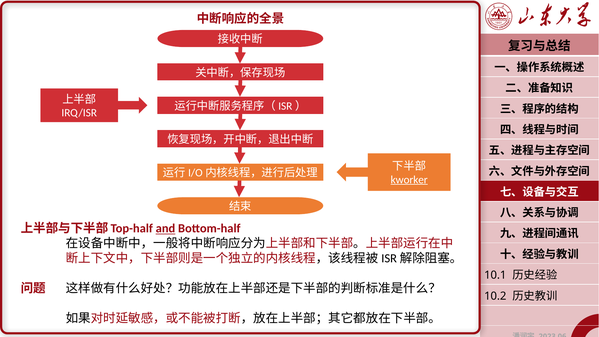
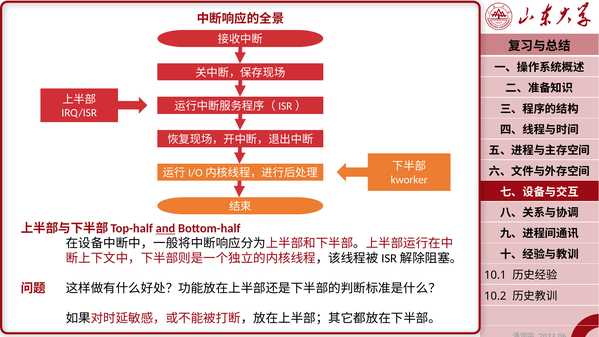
kworker underline: present -> none (409, 180)
